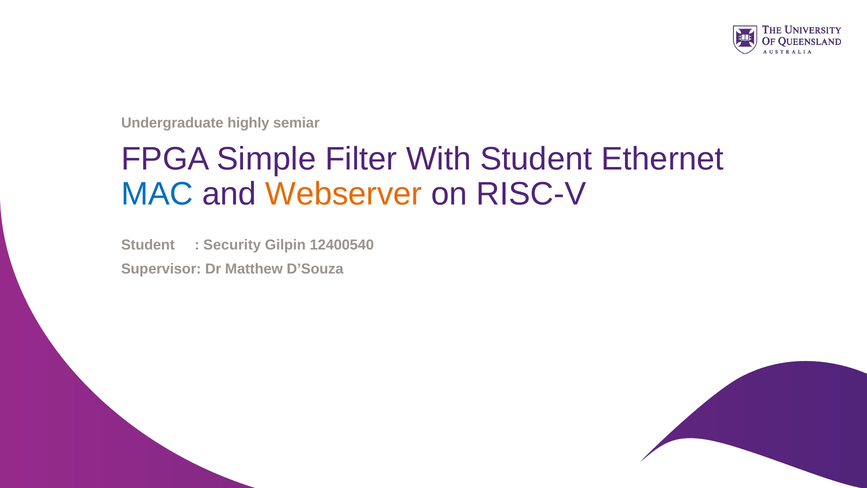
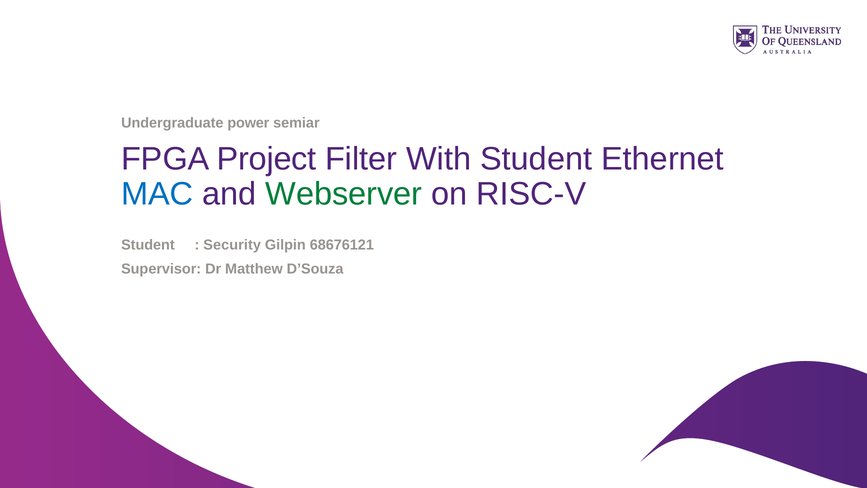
highly: highly -> power (248, 123)
Simple: Simple -> Project (267, 159)
Webserver colour: orange -> green (344, 194)
12400540: 12400540 -> 68676121 (342, 245)
